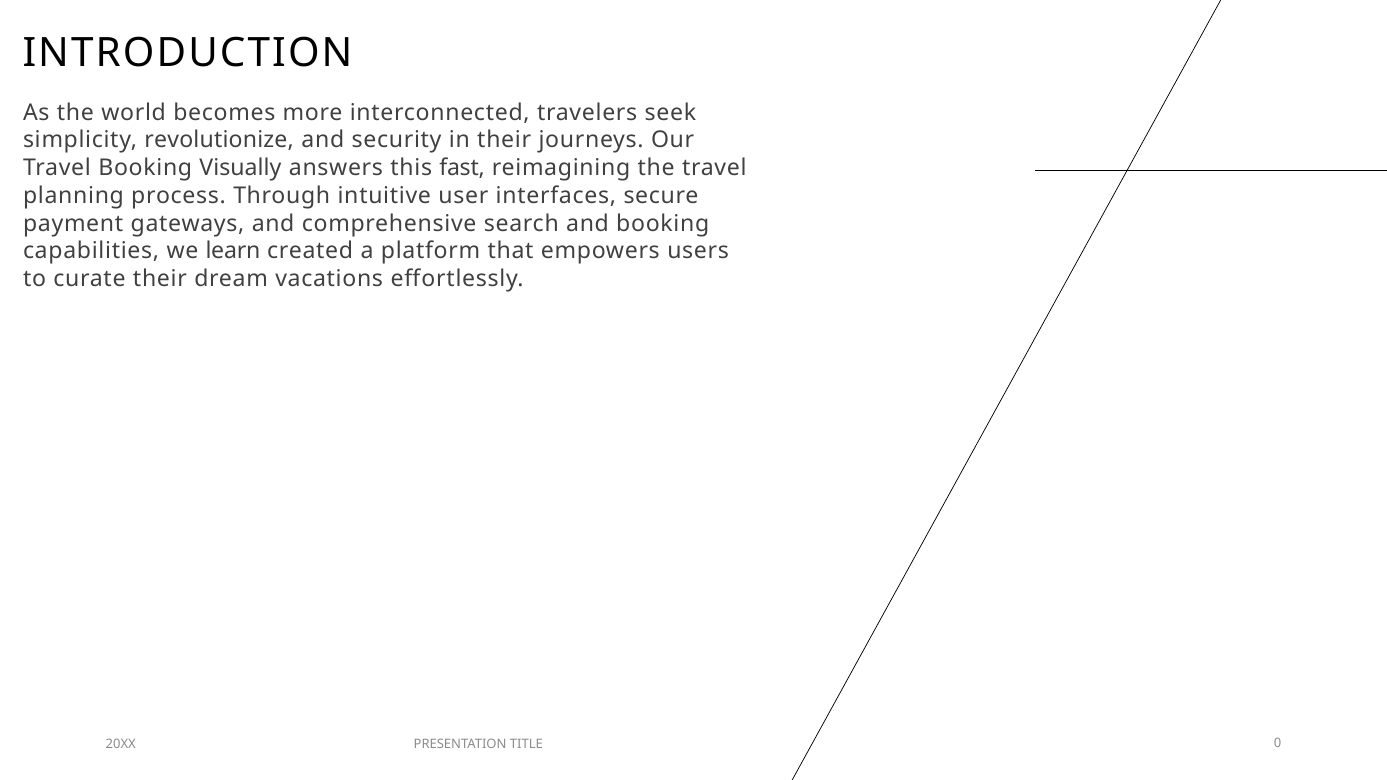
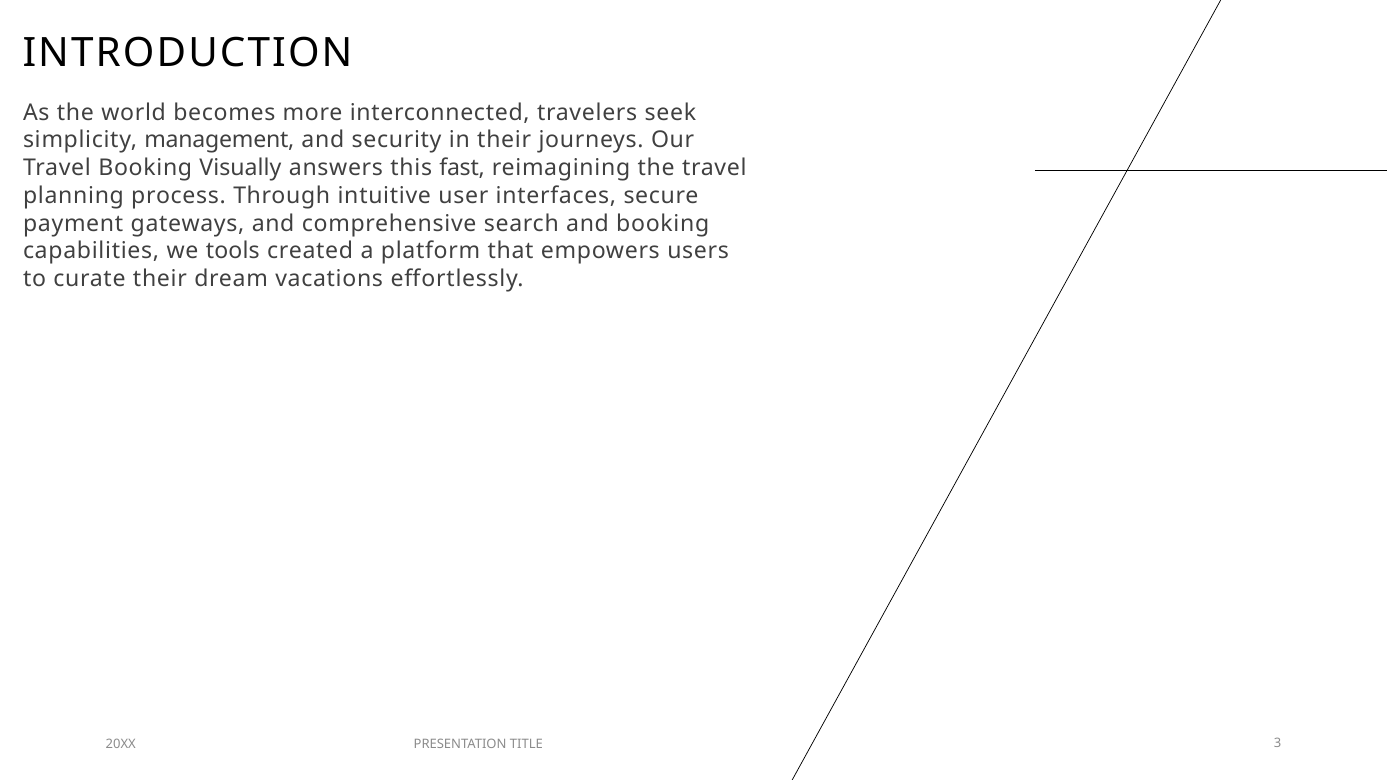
revolutionize: revolutionize -> management (219, 140)
learn: learn -> tools (233, 251)
0: 0 -> 3 (1278, 744)
